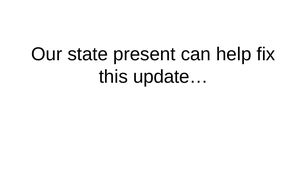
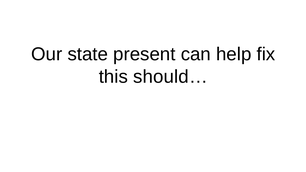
update…: update… -> should… (170, 77)
